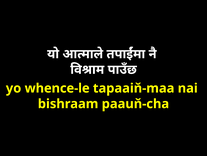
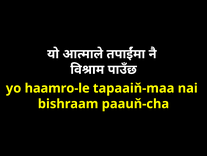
whence-le: whence-le -> haamro-le (57, 88)
